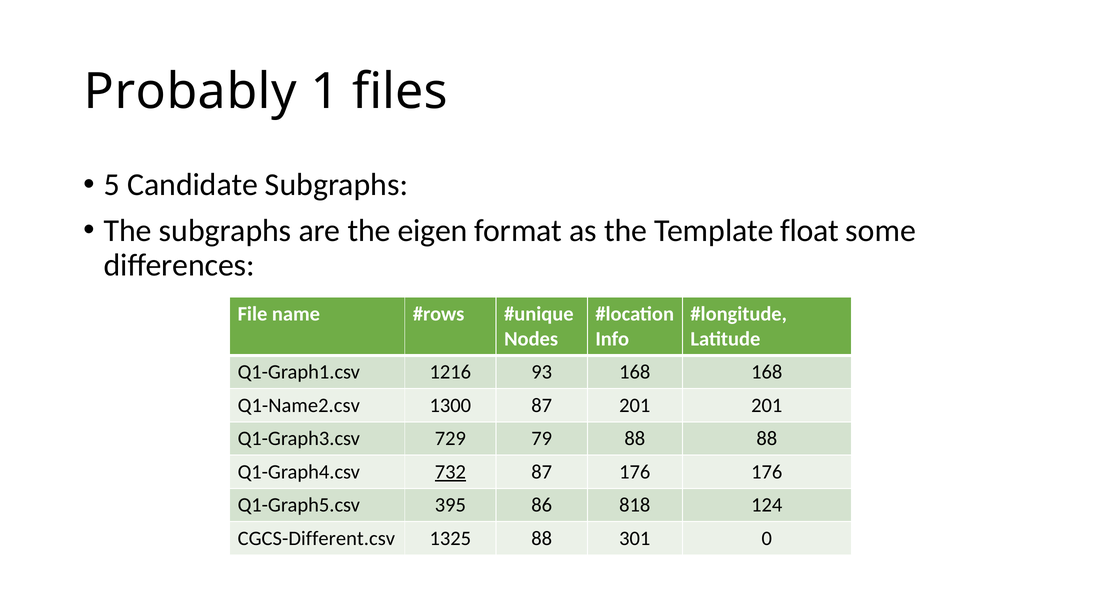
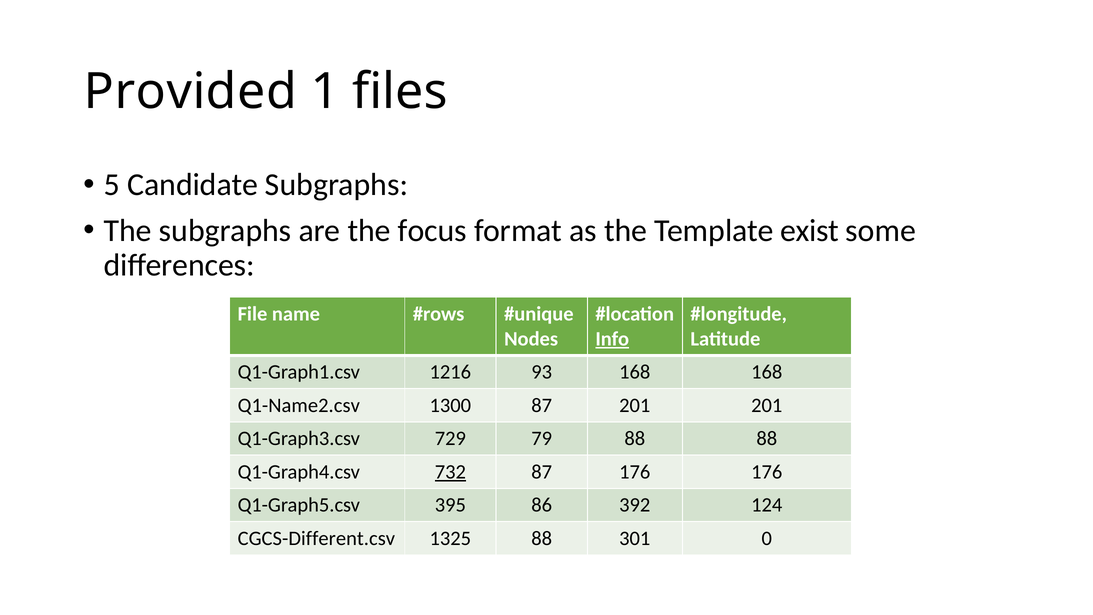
Probably: Probably -> Provided (190, 92)
eigen: eigen -> focus (432, 231)
float: float -> exist (810, 231)
Info underline: none -> present (612, 339)
818: 818 -> 392 (635, 505)
